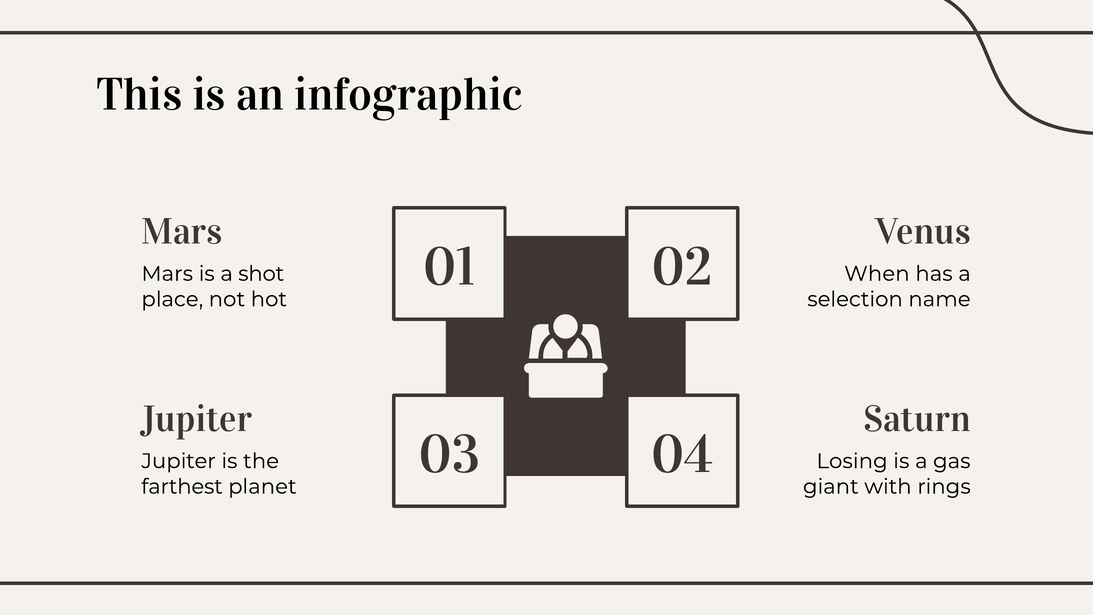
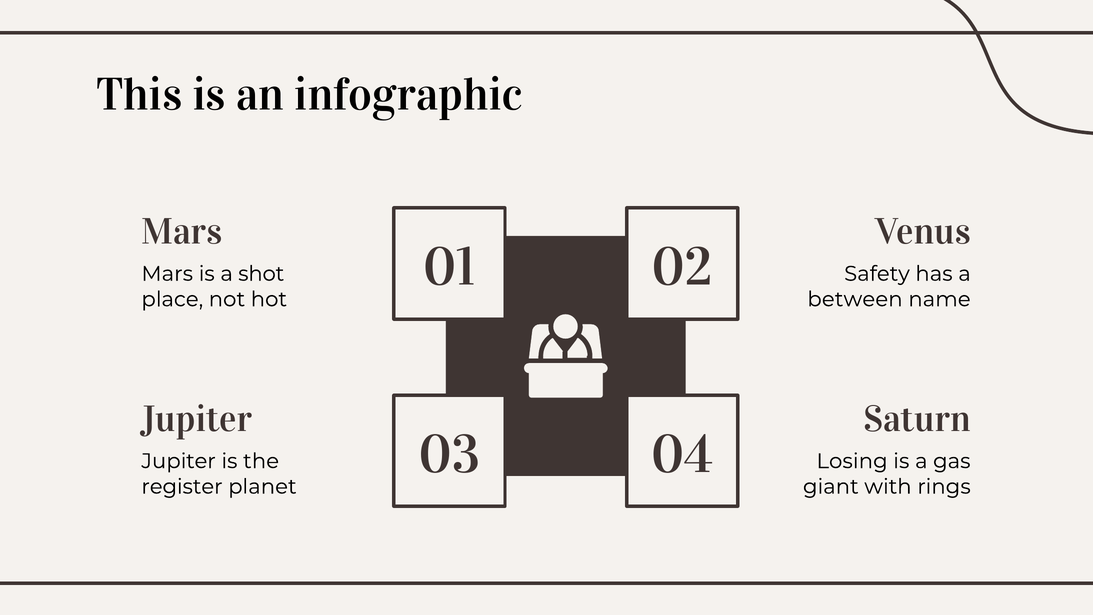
When: When -> Safety (877, 274)
selection: selection -> between (855, 299)
farthest: farthest -> register (182, 487)
